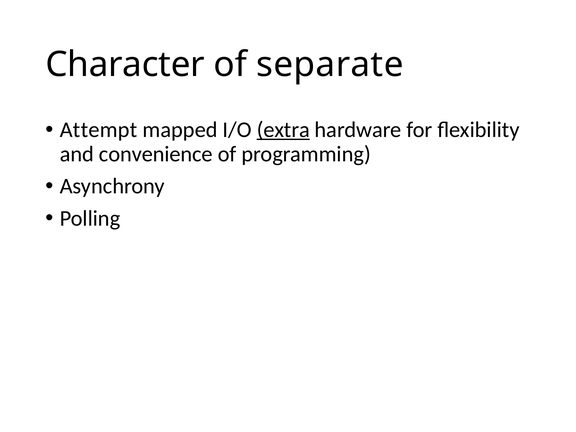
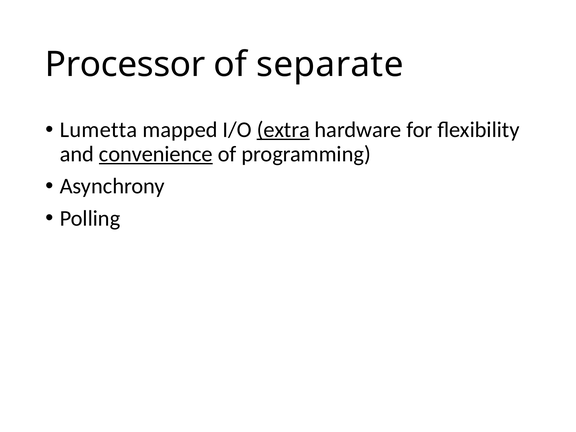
Character: Character -> Processor (125, 65)
Attempt: Attempt -> Lumetta (99, 130)
convenience underline: none -> present (156, 154)
